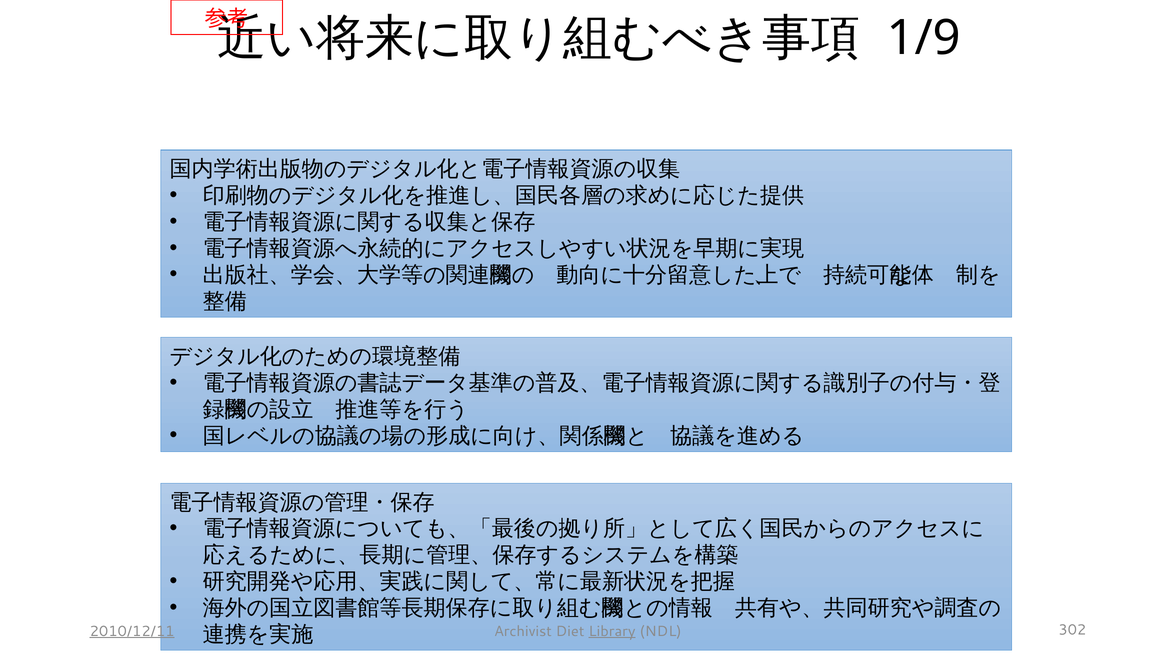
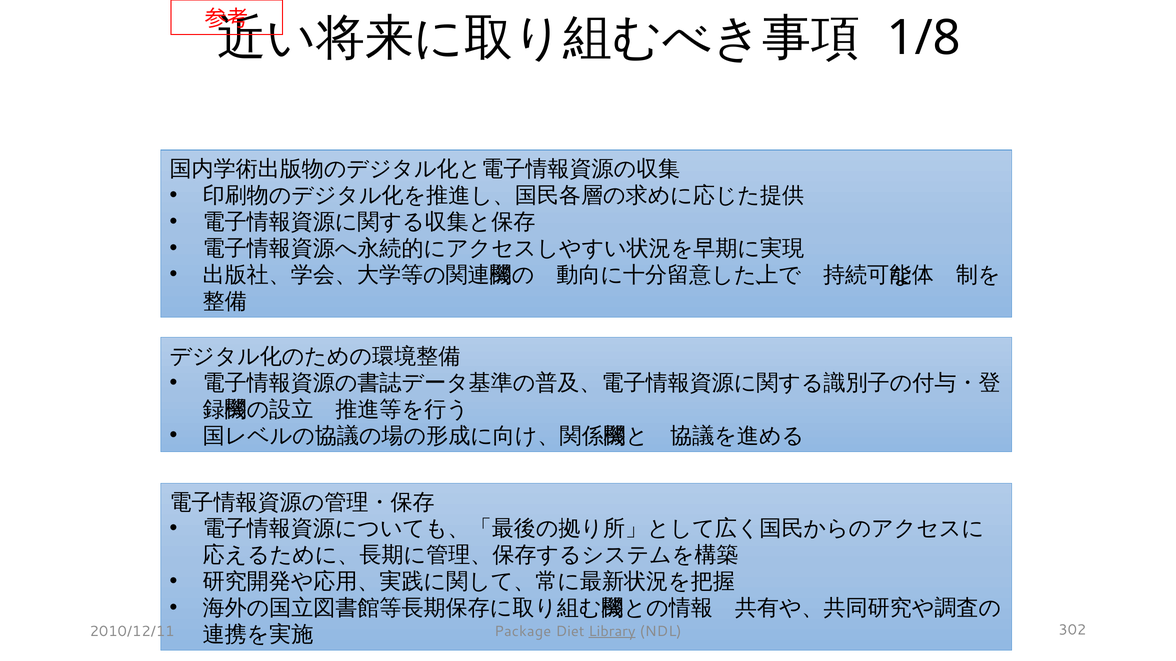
1/9: 1/9 -> 1/8 (924, 38)
2010/12/11 underline: present -> none (132, 632)
Archivist: Archivist -> Package (523, 632)
